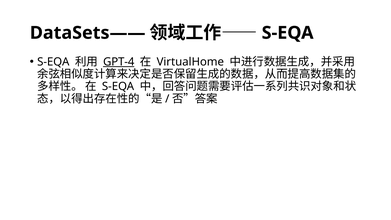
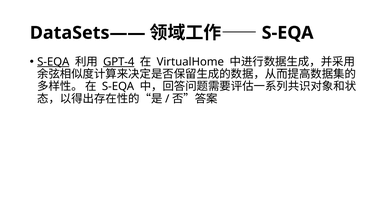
S-EQA underline: none -> present (53, 62)
